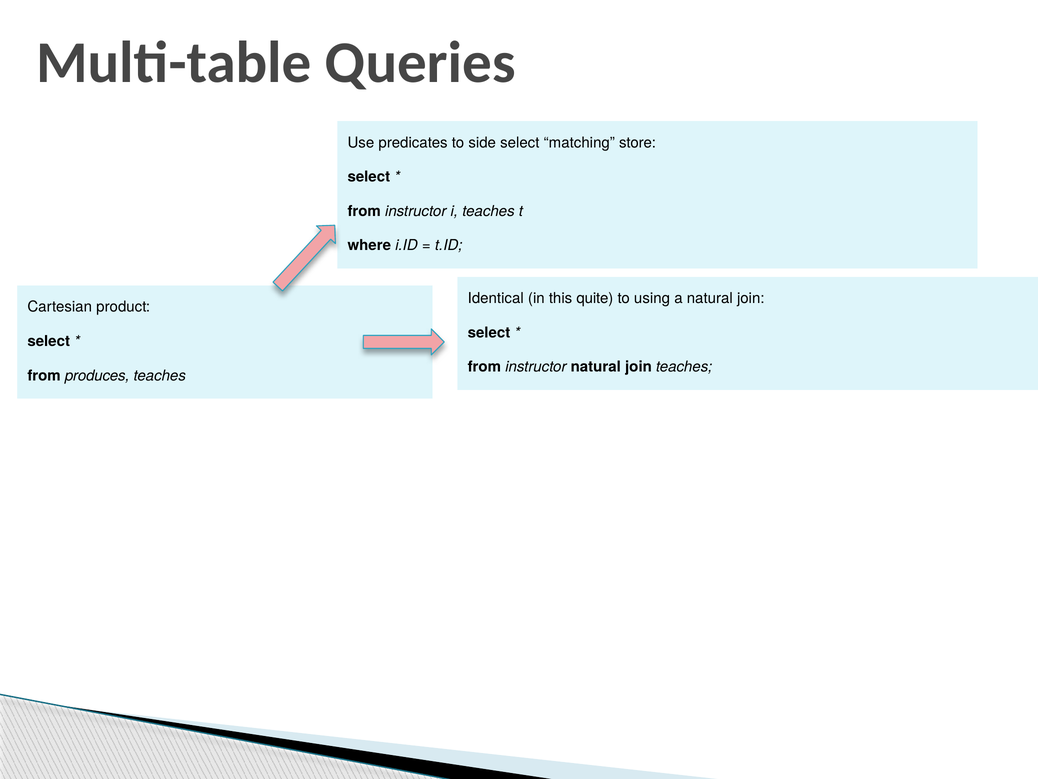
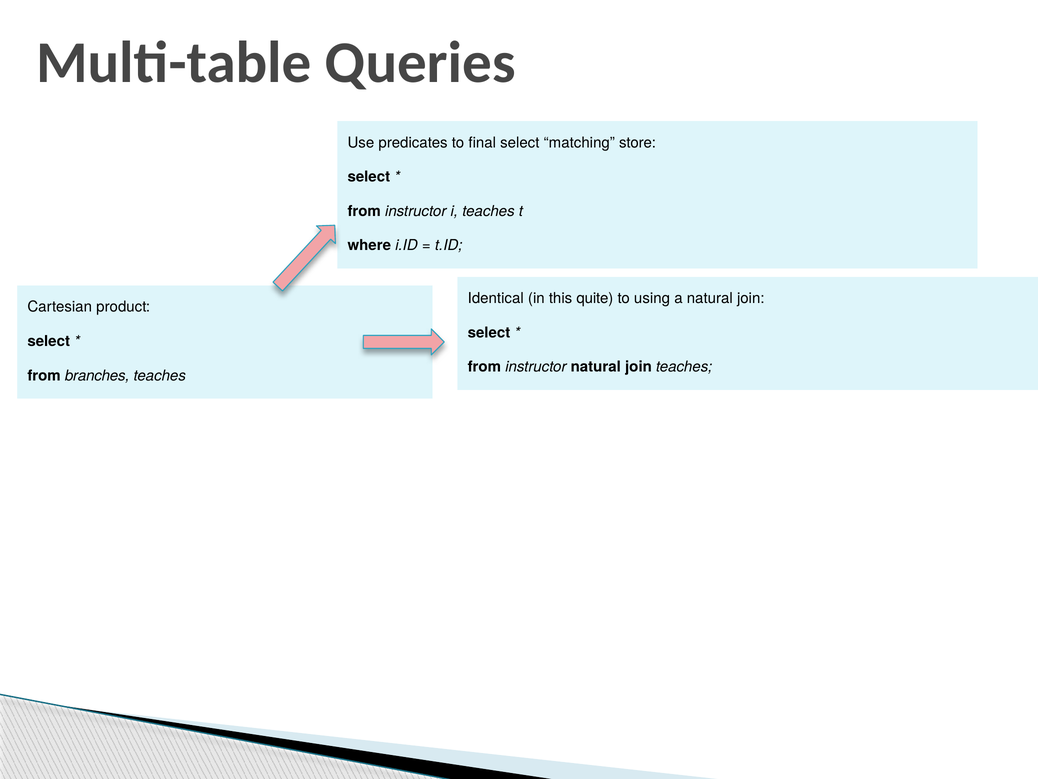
side: side -> final (482, 142)
produces: produces -> branches (97, 375)
